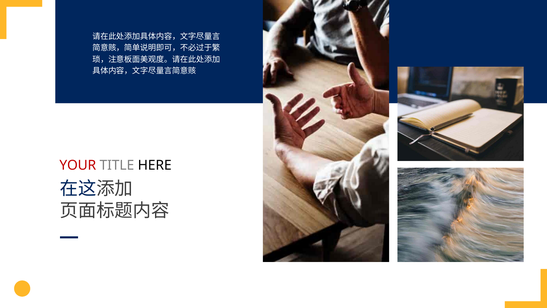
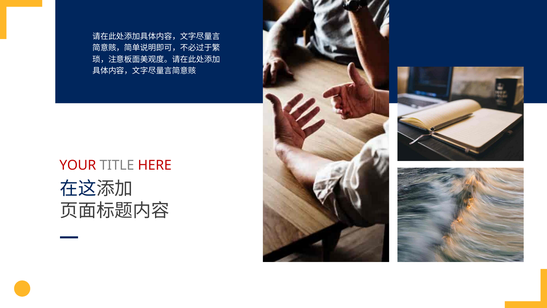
HERE colour: black -> red (155, 165)
